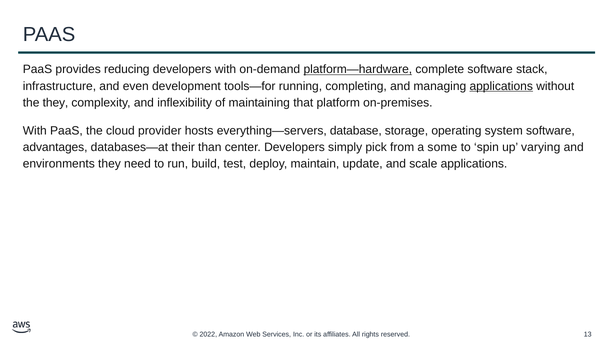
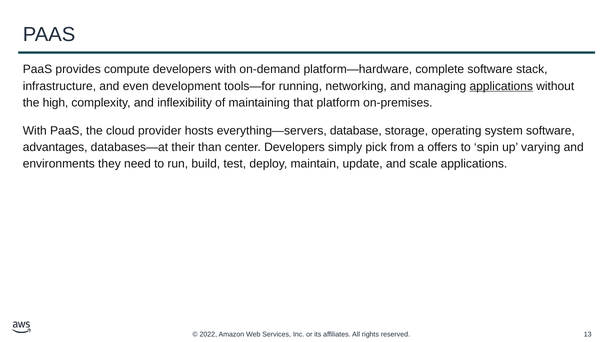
reducing: reducing -> compute (127, 69)
platform—hardware underline: present -> none (358, 69)
completing: completing -> networking (356, 86)
the they: they -> high (56, 103)
some: some -> offers (442, 147)
